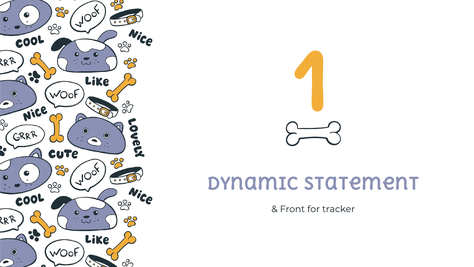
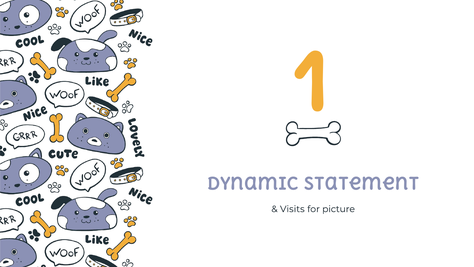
Front: Front -> Visits (292, 209)
tracker: tracker -> picture (339, 209)
